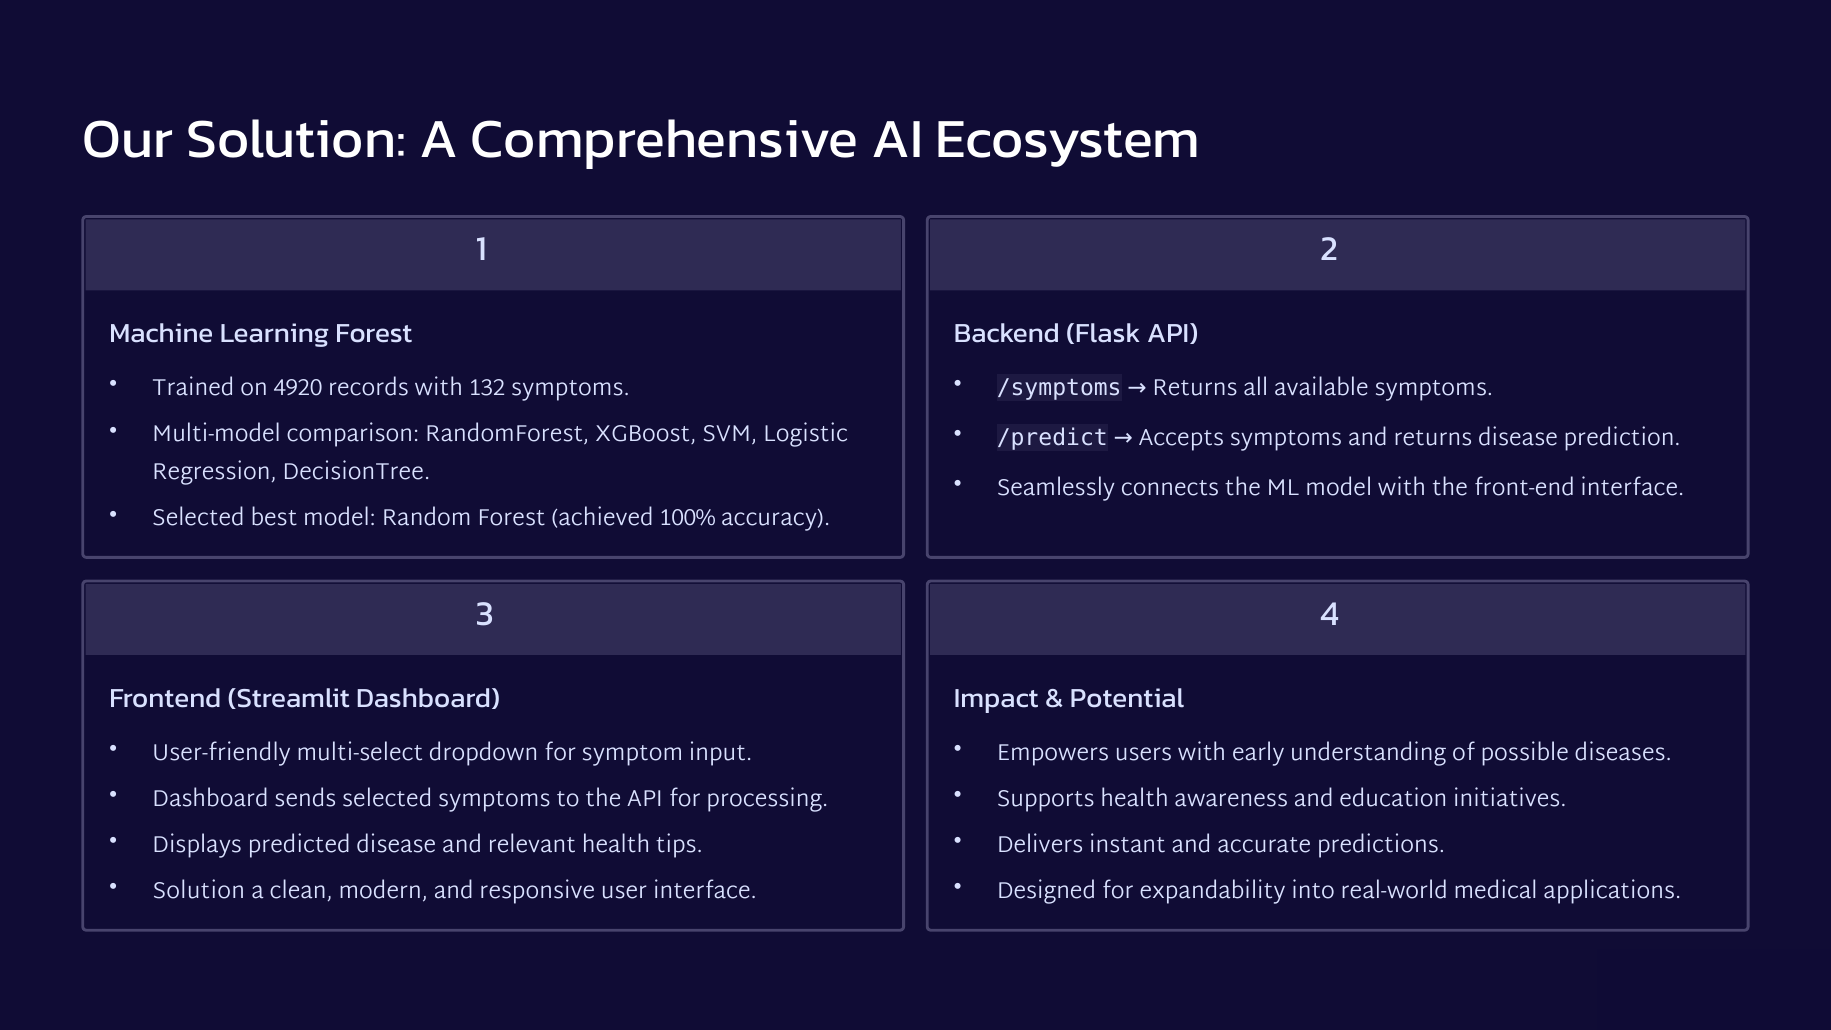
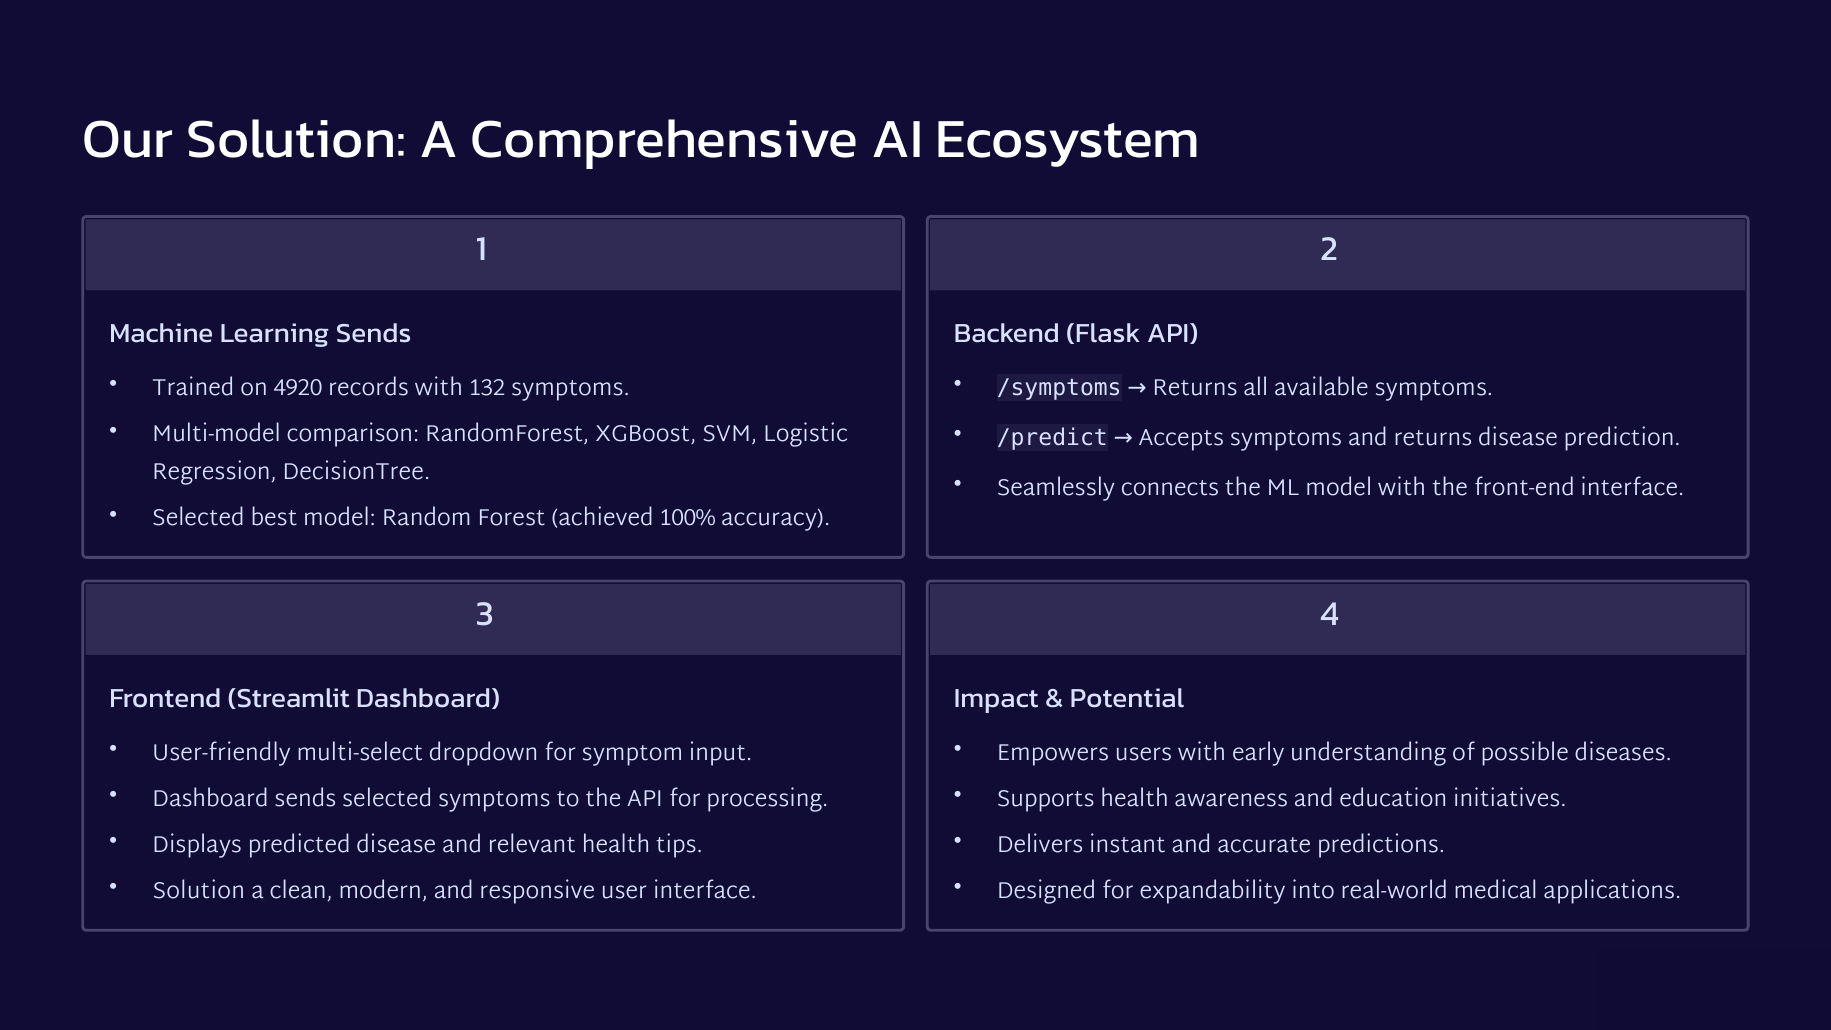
Learning Forest: Forest -> Sends (374, 333)
